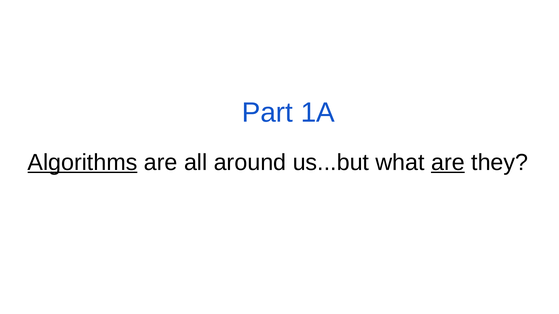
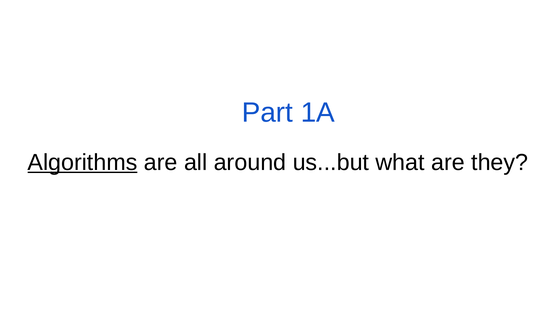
are underline: present -> none (448, 163)
